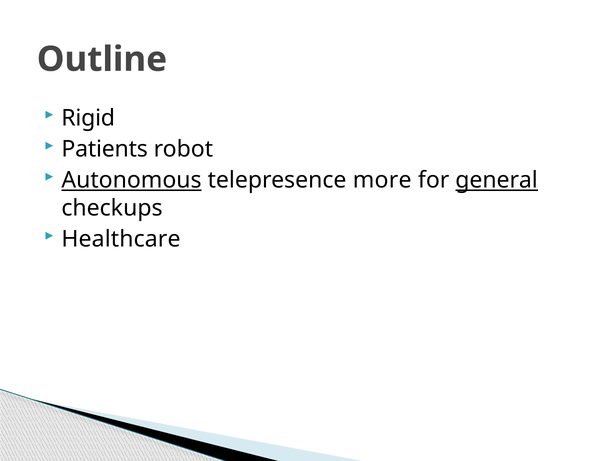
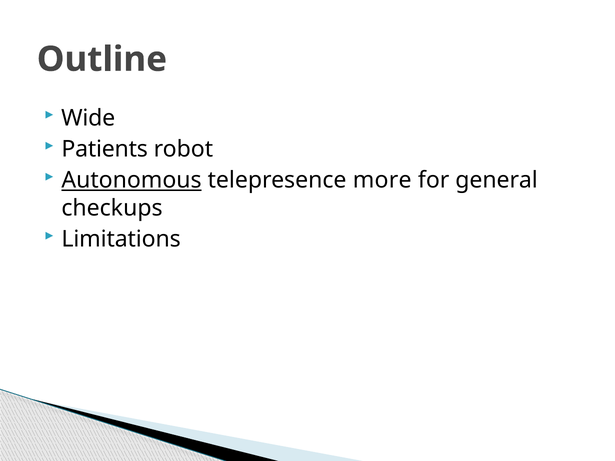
Rigid: Rigid -> Wide (88, 118)
general underline: present -> none (497, 180)
Healthcare: Healthcare -> Limitations (121, 239)
